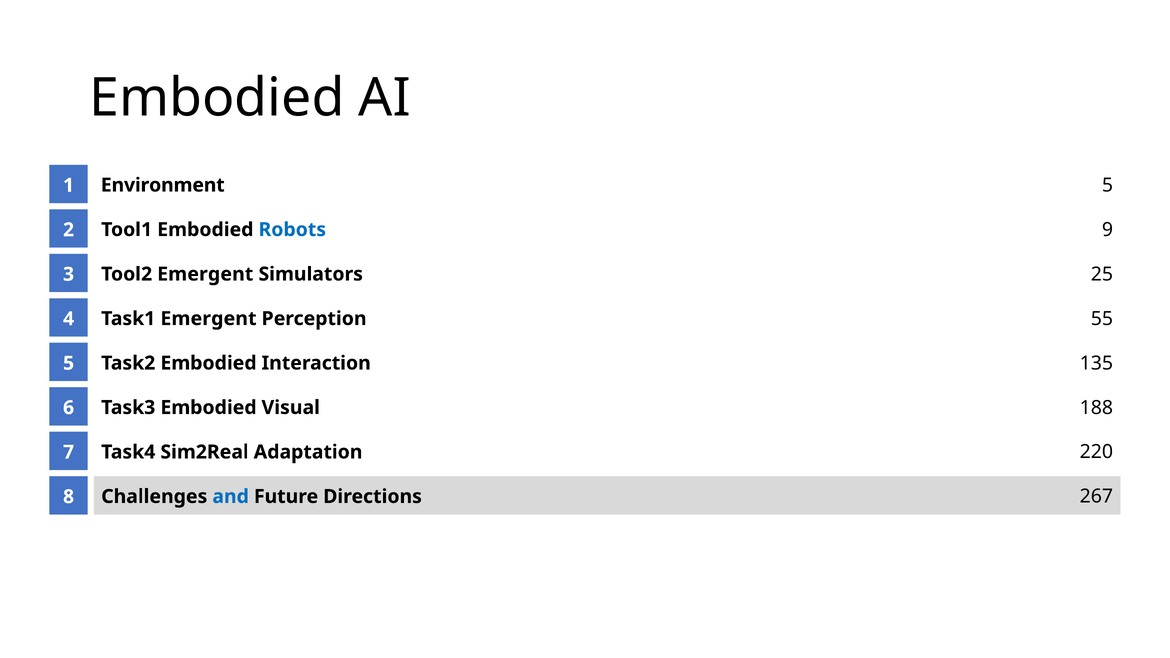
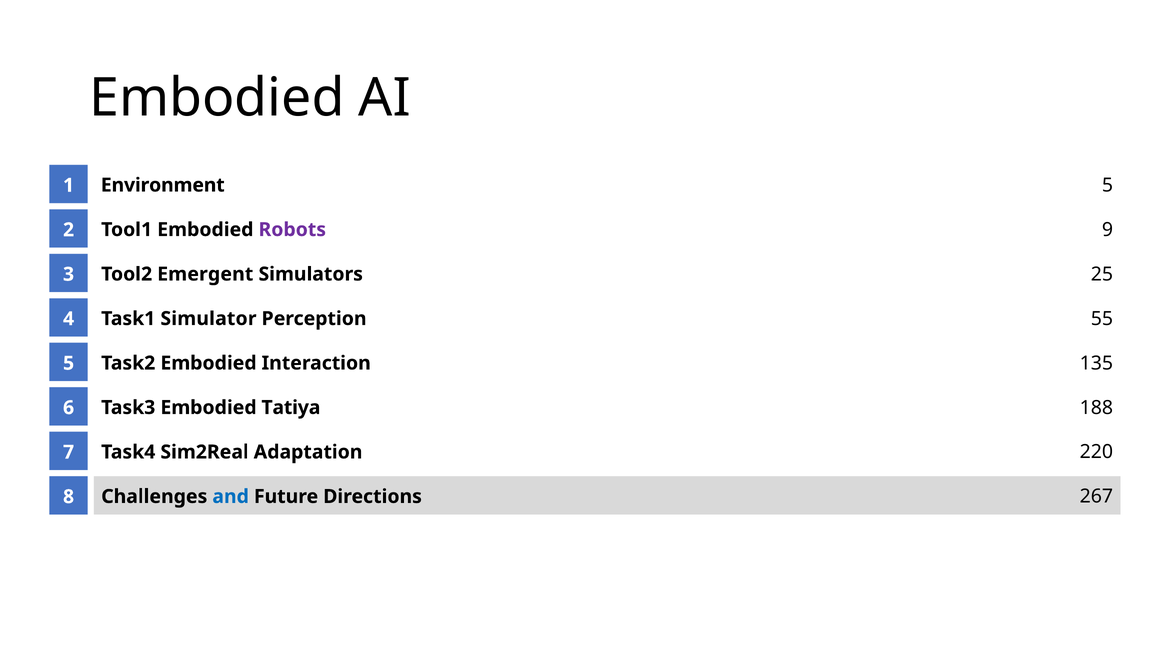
Robots colour: blue -> purple (292, 230)
Task1 Emergent: Emergent -> Simulator (208, 319)
Visual: Visual -> Tatiya (291, 408)
